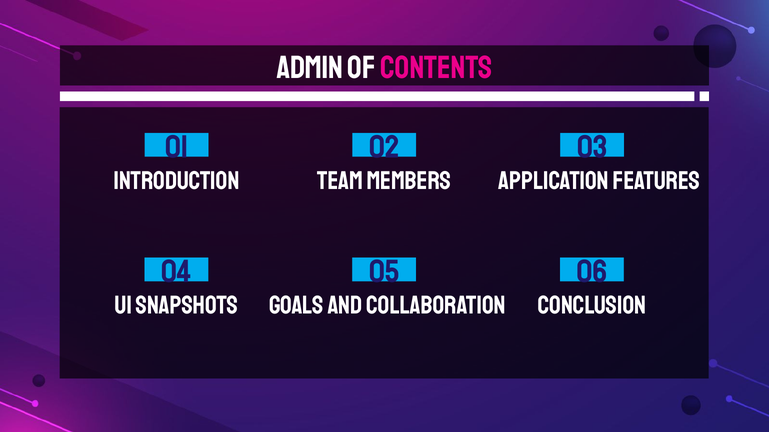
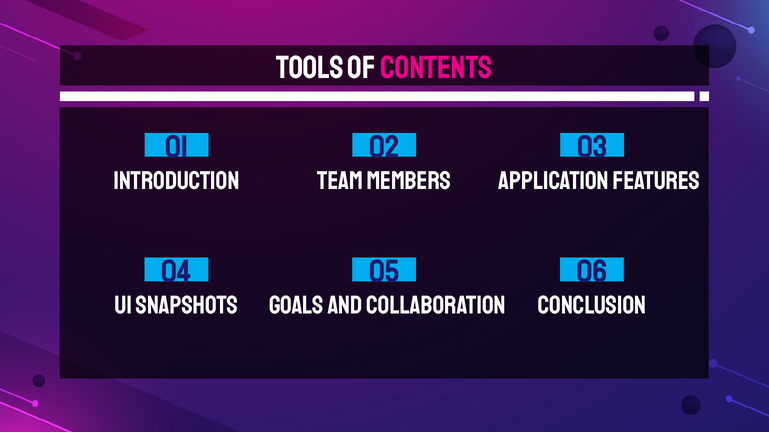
Admin: Admin -> Tools (310, 68)
